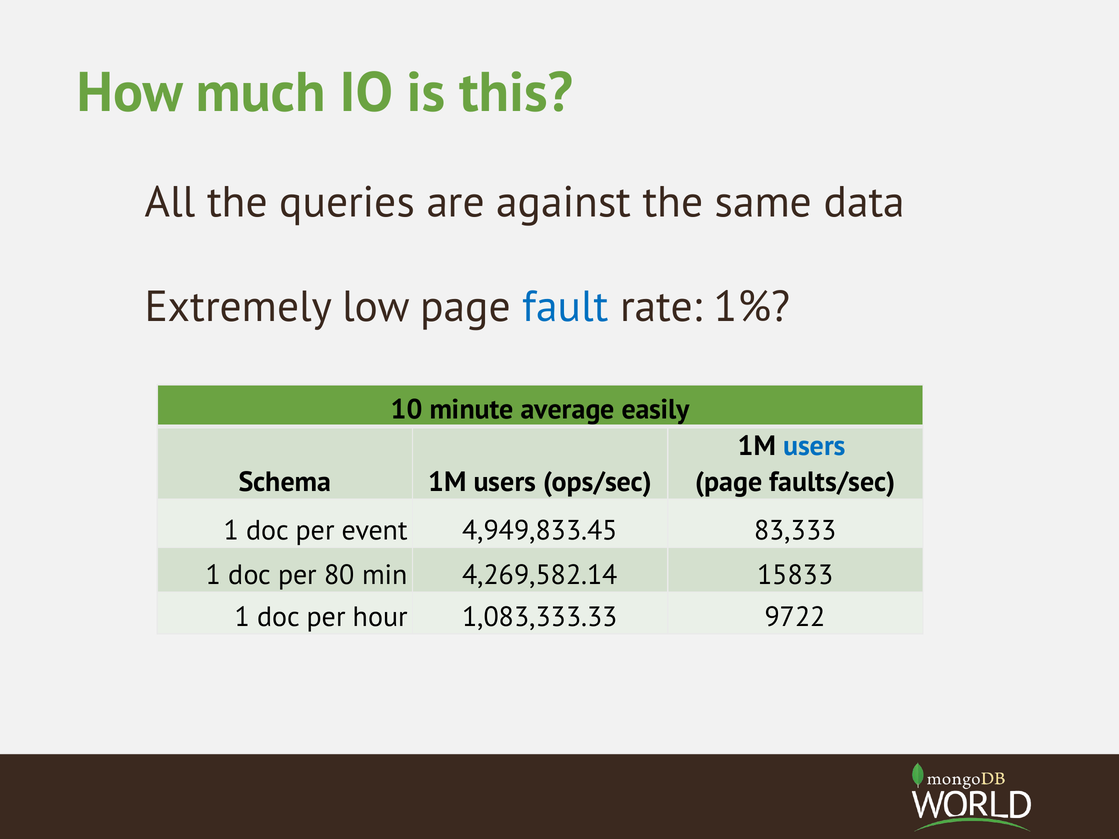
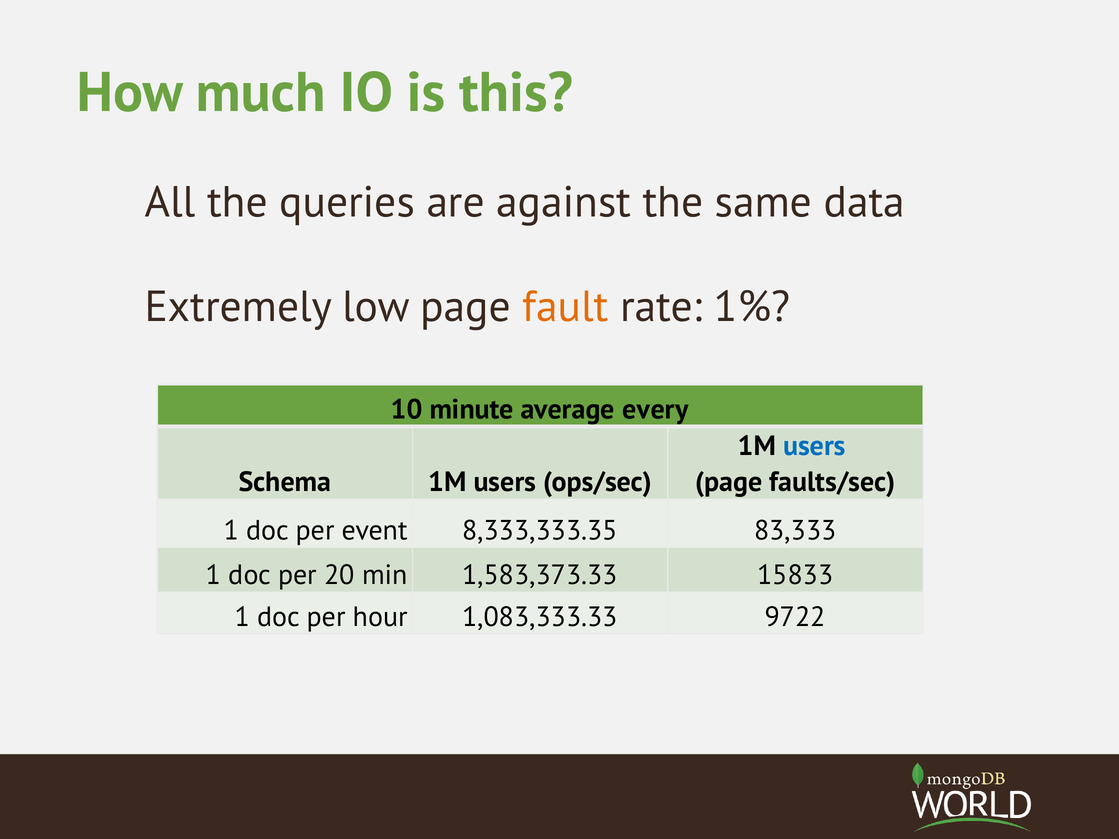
fault colour: blue -> orange (565, 307)
easily: easily -> every (655, 410)
4,949,833.45: 4,949,833.45 -> 8,333,333.35 (540, 531)
80: 80 -> 20 (339, 575)
4,269,582.14: 4,269,582.14 -> 1,583,373.33 (540, 575)
